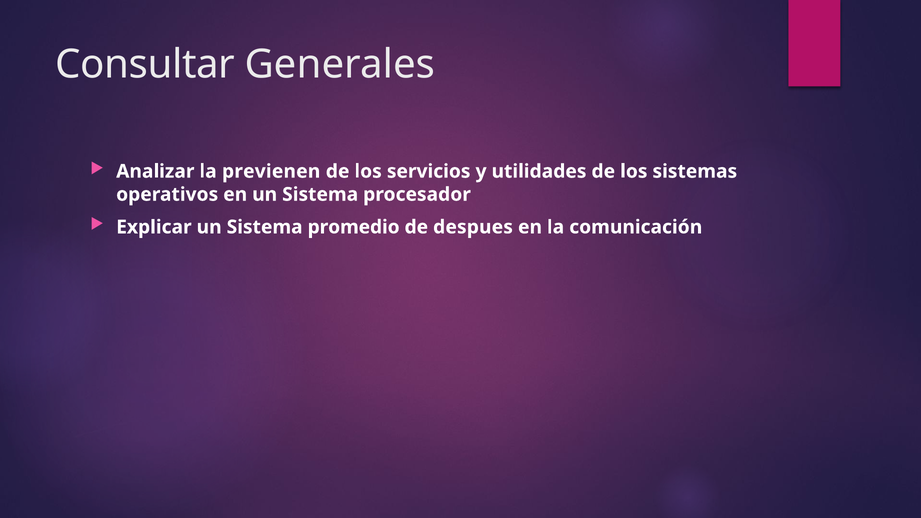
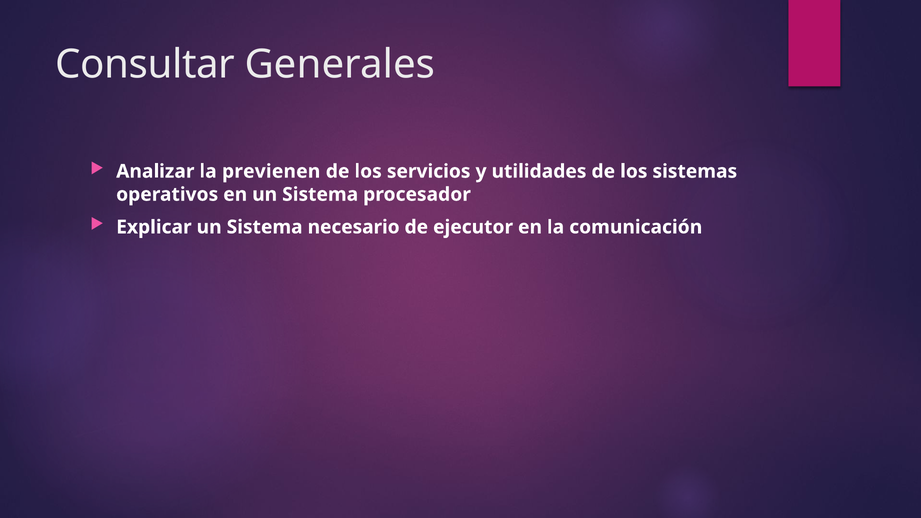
promedio: promedio -> necesario (354, 227)
despues: despues -> ejecutor (473, 227)
